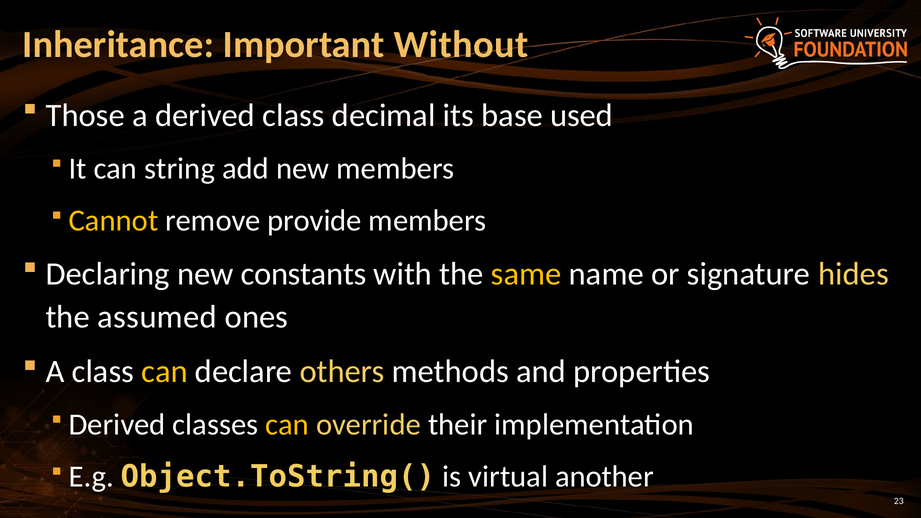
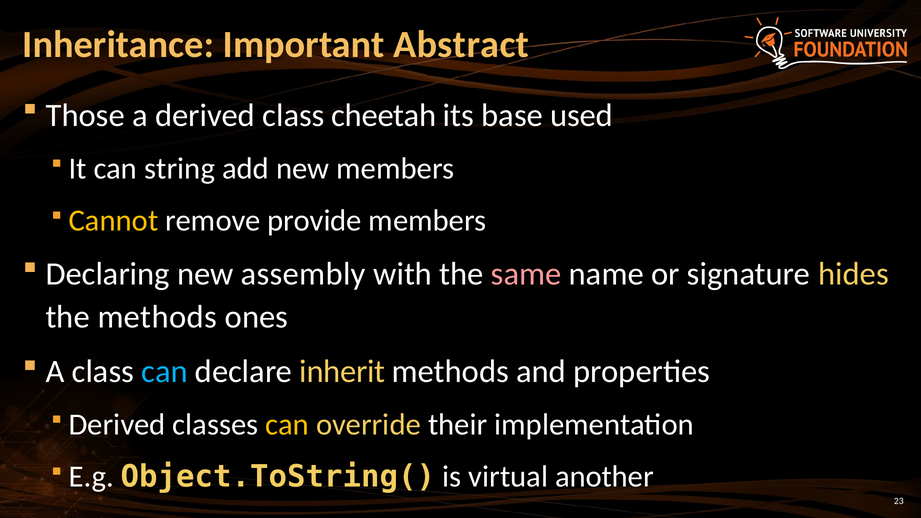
Without: Without -> Abstract (461, 45)
decimal: decimal -> cheetah (384, 115)
constants: constants -> assembly (303, 274)
same colour: yellow -> pink (526, 274)
the assumed: assumed -> methods (157, 317)
can colour: yellow -> light blue (165, 372)
others: others -> inherit (342, 372)
